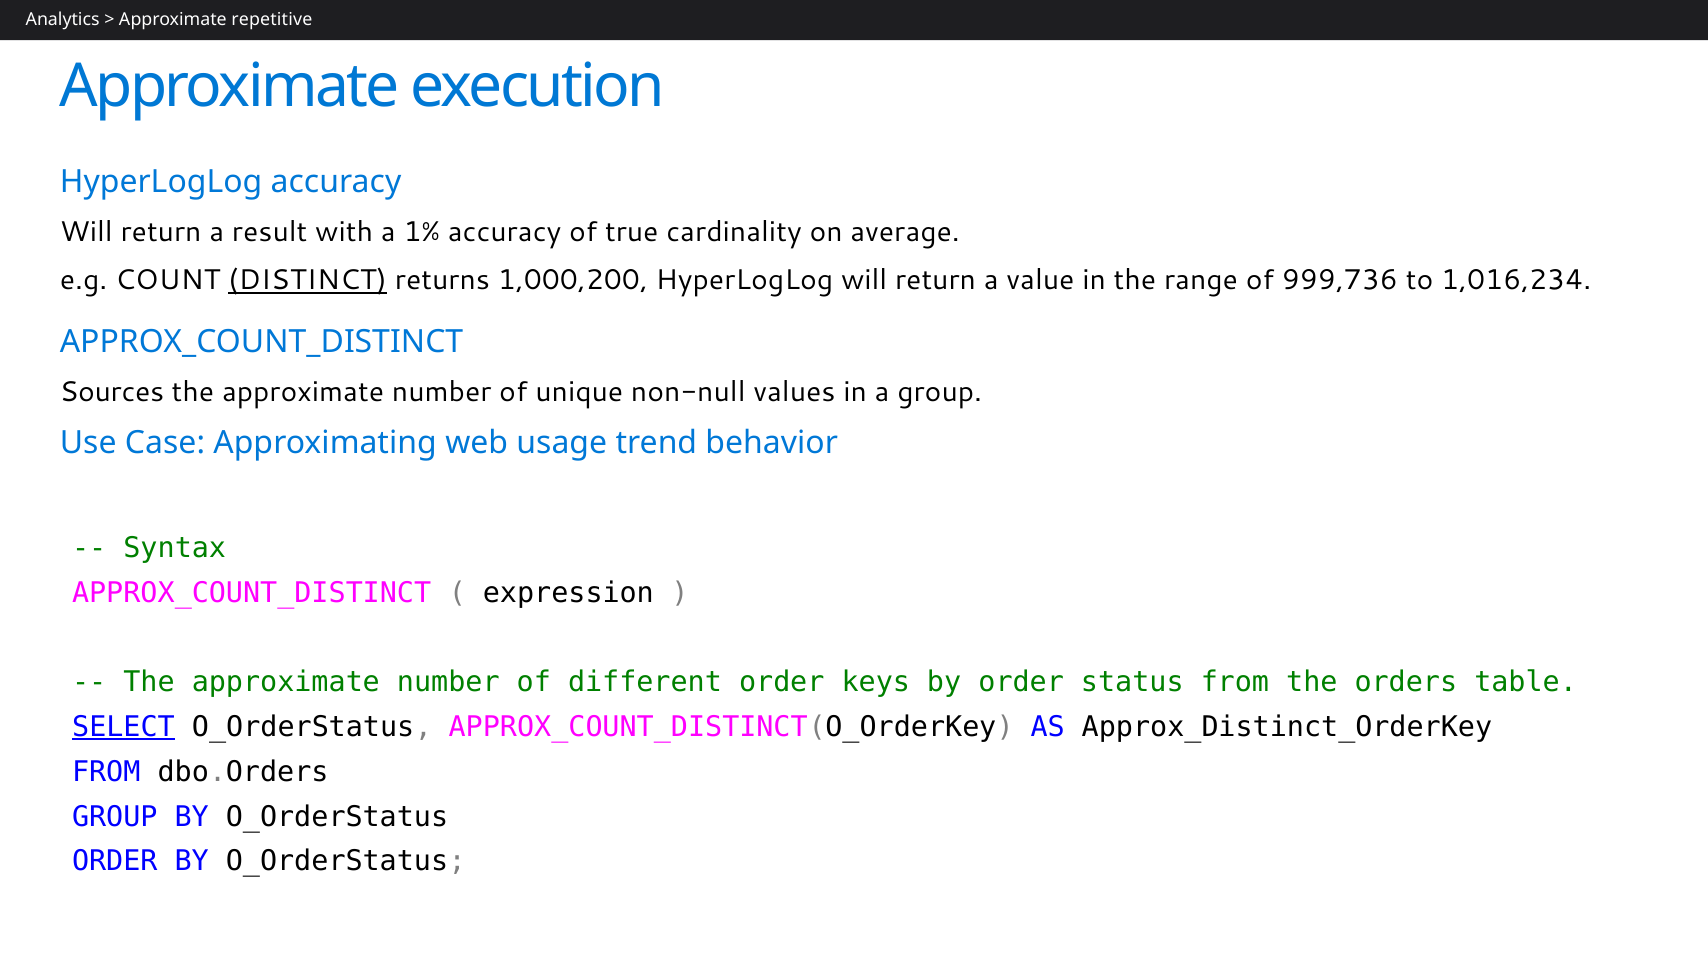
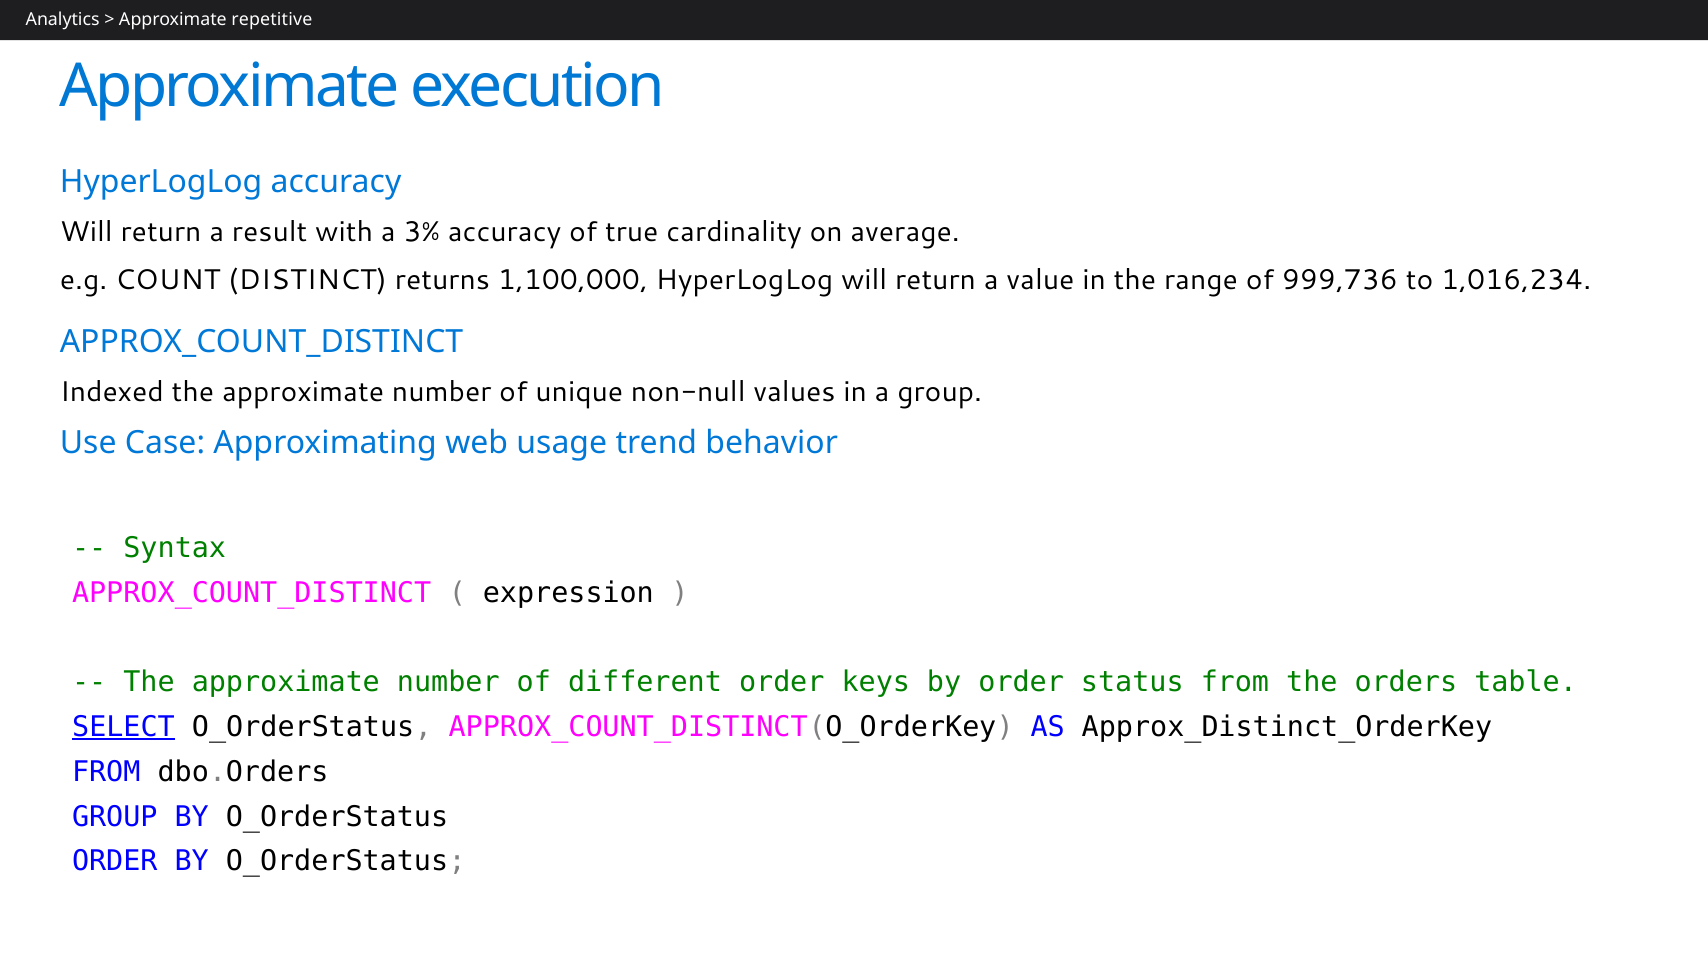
1%: 1% -> 3% (422, 232)
DISTINCT underline: present -> none (308, 280)
1,000,200: 1,000,200 -> 1,100,000 (573, 280)
Sources: Sources -> Indexed (112, 392)
